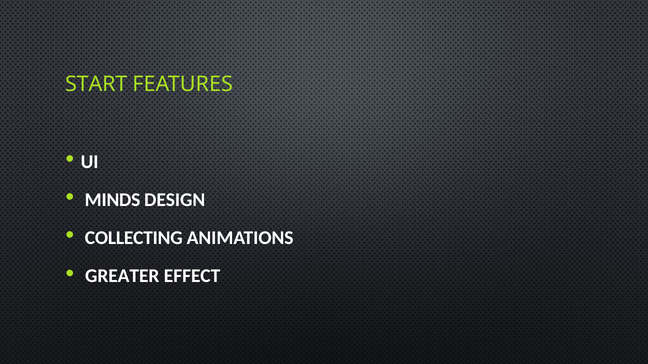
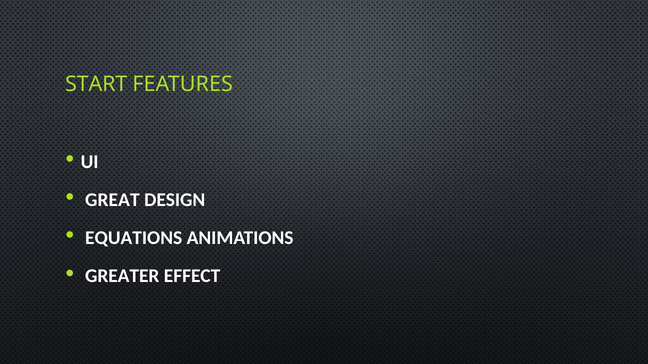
MINDS: MINDS -> GREAT (112, 200)
COLLECTING: COLLECTING -> EQUATIONS (134, 238)
